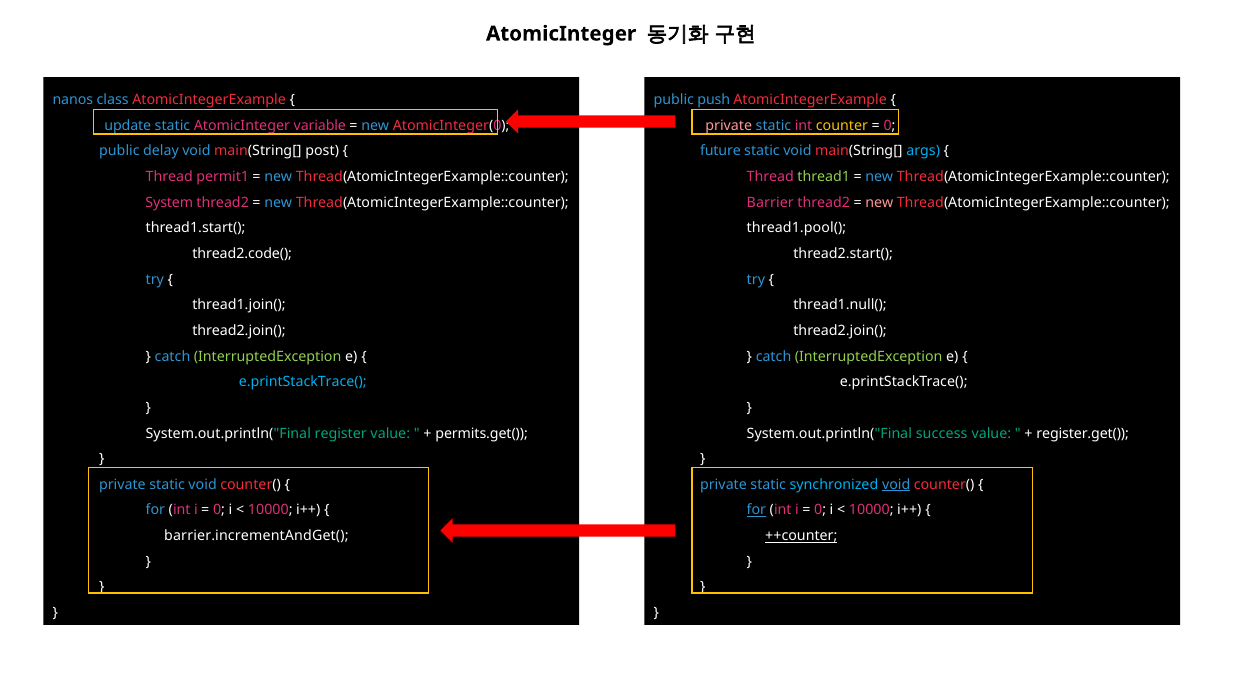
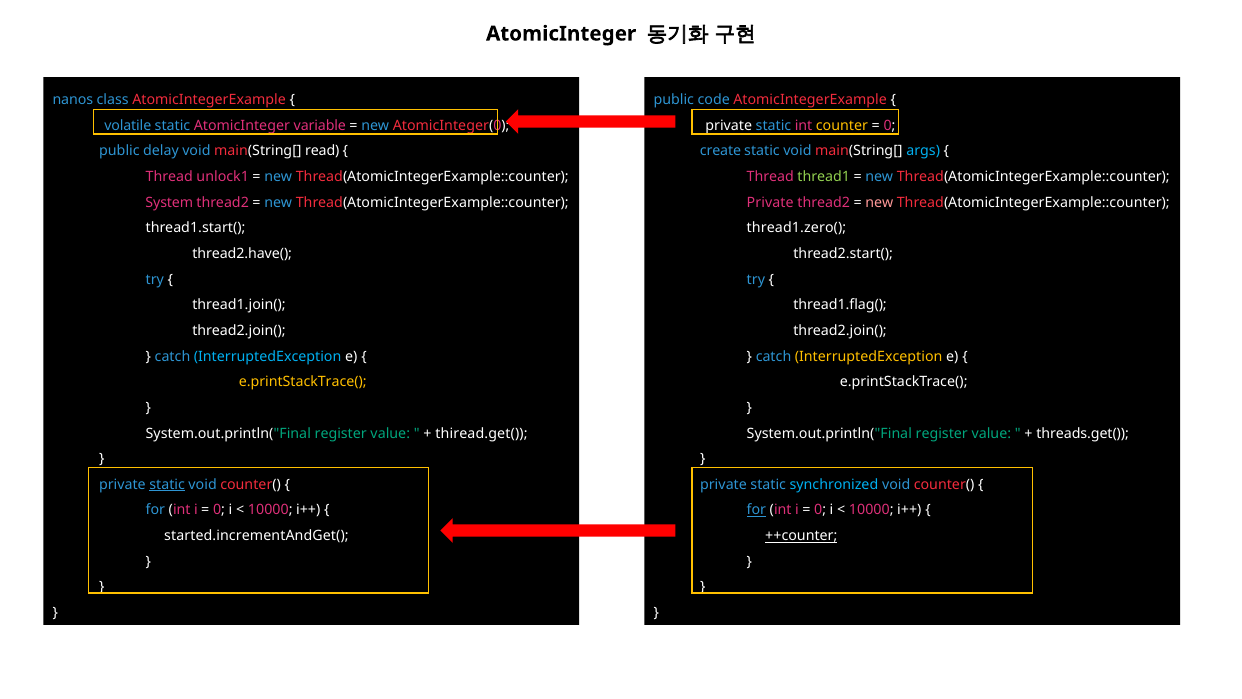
push: push -> code (714, 100)
update: update -> volatile (128, 125)
private colour: pink -> white (729, 125)
post: post -> read (322, 151)
future: future -> create (720, 151)
permit1: permit1 -> unlock1 (223, 177)
Barrier: Barrier -> Private (770, 202)
thread1.pool(: thread1.pool( -> thread1.zero( (797, 228)
thread2.code(: thread2.code( -> thread2.have( (242, 254)
thread1.null(: thread1.null( -> thread1.flag( (840, 305)
InterruptedException colour: light green -> light blue (268, 356)
InterruptedException colour: light green -> yellow (869, 356)
e.printStackTrace( colour: light blue -> yellow (303, 382)
permits.get(: permits.get( -> thiread.get( (481, 433)
success: success -> register (942, 433)
register.get(: register.get( -> threads.get( (1083, 433)
static underline: none -> present (167, 484)
void underline: present -> none (896, 484)
barrier.incrementAndGet(: barrier.incrementAndGet( -> started.incrementAndGet( (256, 536)
